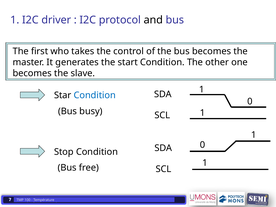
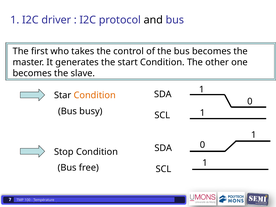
Condition colour: blue -> orange (95, 95)
